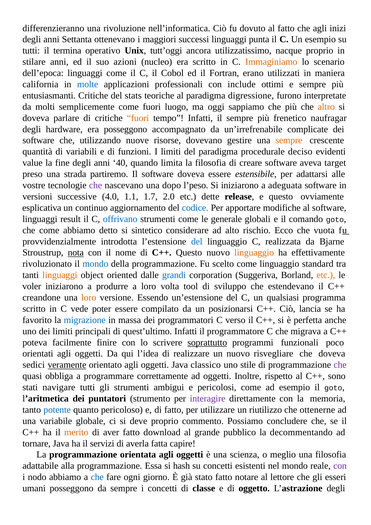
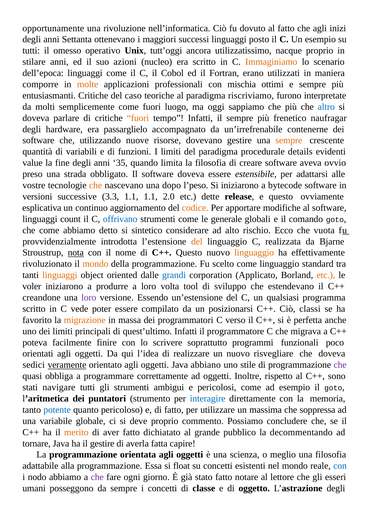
differenzieranno: differenzieranno -> opportunamente (53, 28)
punta: punta -> posto (259, 39)
termina: termina -> omesso (67, 51)
california: california -> comporre (40, 84)
molte colour: blue -> orange (88, 84)
include: include -> mischia (242, 84)
stats: stats -> caso (133, 96)
digressione: digressione -> riscriviamo (251, 96)
altro colour: orange -> blue (326, 107)
era posseggono: posseggono -> passarglielo (125, 129)
complicate: complicate -> contenerne (308, 129)
deciso: deciso -> details (300, 152)
40: 40 -> 35 (120, 163)
target: target -> ovvio (335, 163)
partiremo: partiremo -> obbligato (109, 174)
che colour: purple -> orange (96, 185)
adeguata: adeguata -> bytecode (285, 185)
4.0: 4.0 -> 3.3 (110, 197)
1.1 1.7: 1.7 -> 1.1 (151, 197)
codice colour: blue -> orange (195, 208)
result: result -> count (70, 219)
del colour: blue -> orange (197, 241)
mondo colour: blue -> orange (95, 264)
Suggeriva: Suggeriva -> Applicato (257, 275)
loro colour: orange -> purple (89, 298)
lancia: lancia -> classi (310, 309)
migrazione colour: blue -> orange (85, 320)
soprattutto underline: present -> none (207, 342)
classico: classico -> abbiano (206, 365)
interagire colour: purple -> blue (208, 399)
riutilizzo: riutilizzo -> massima (266, 410)
ottenerne: ottenerne -> soppressa (317, 410)
download: download -> dichiatato (162, 432)
il servizi: servizi -> gestire (102, 443)
hash: hash -> float (182, 466)
con colour: purple -> blue (340, 466)
che colour: blue -> purple (97, 477)
